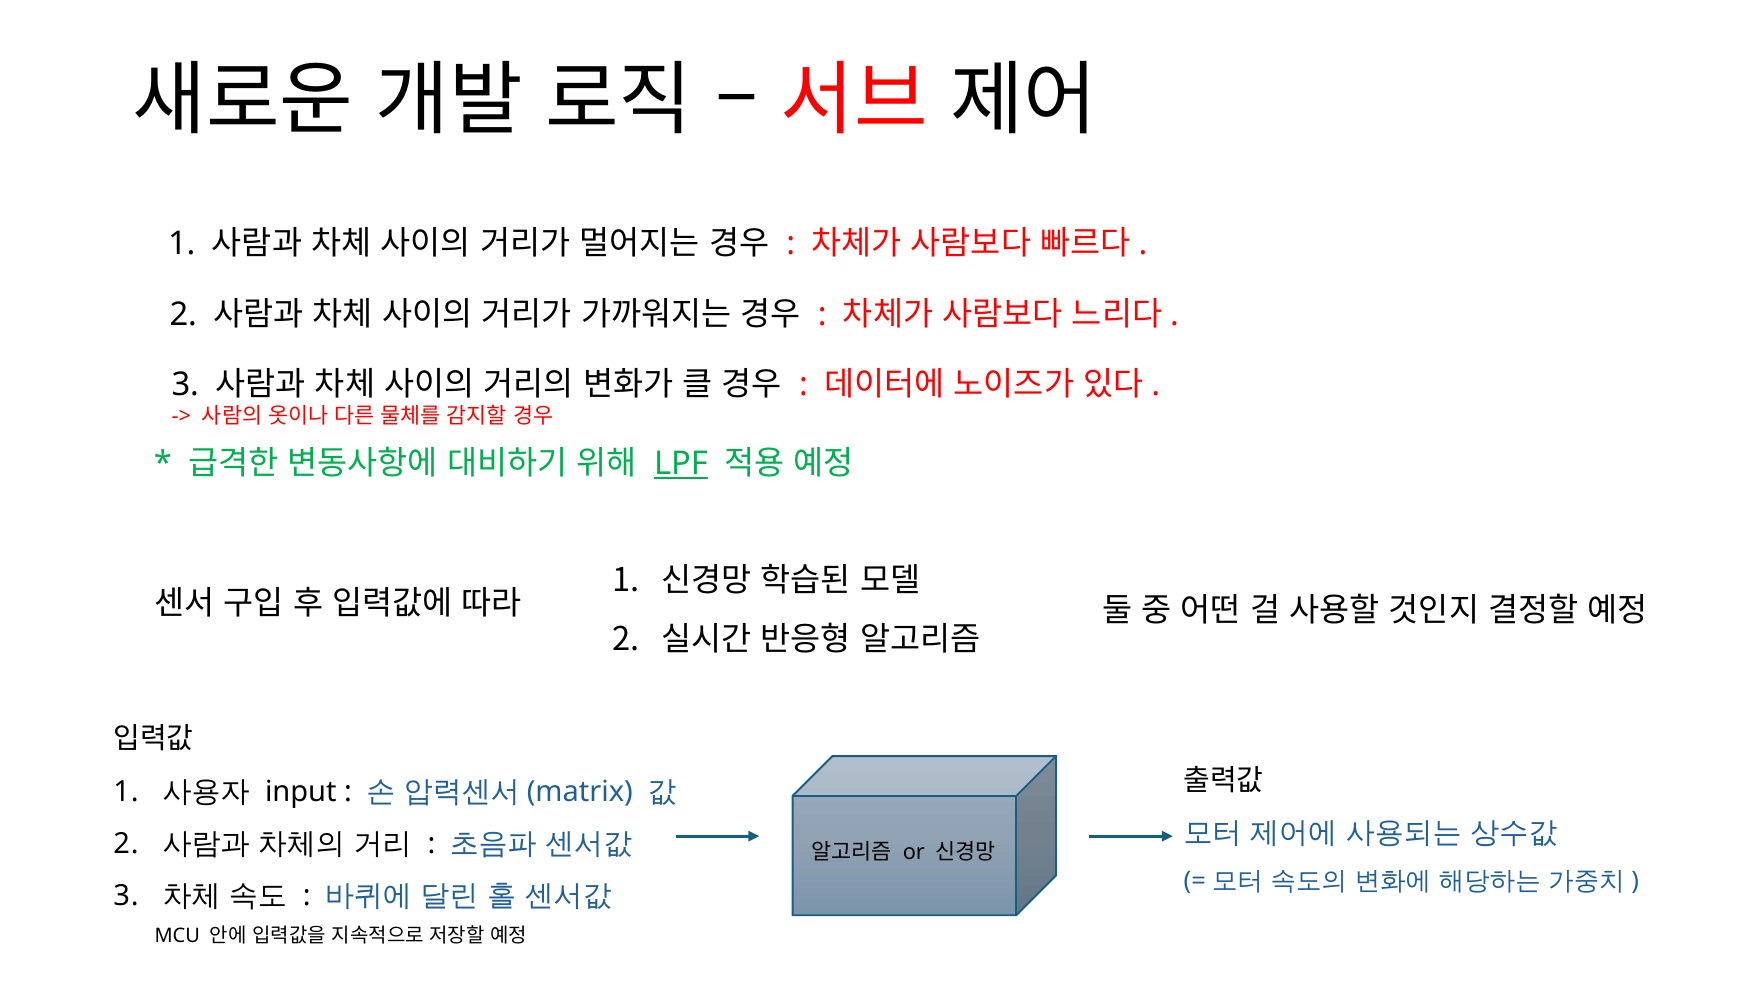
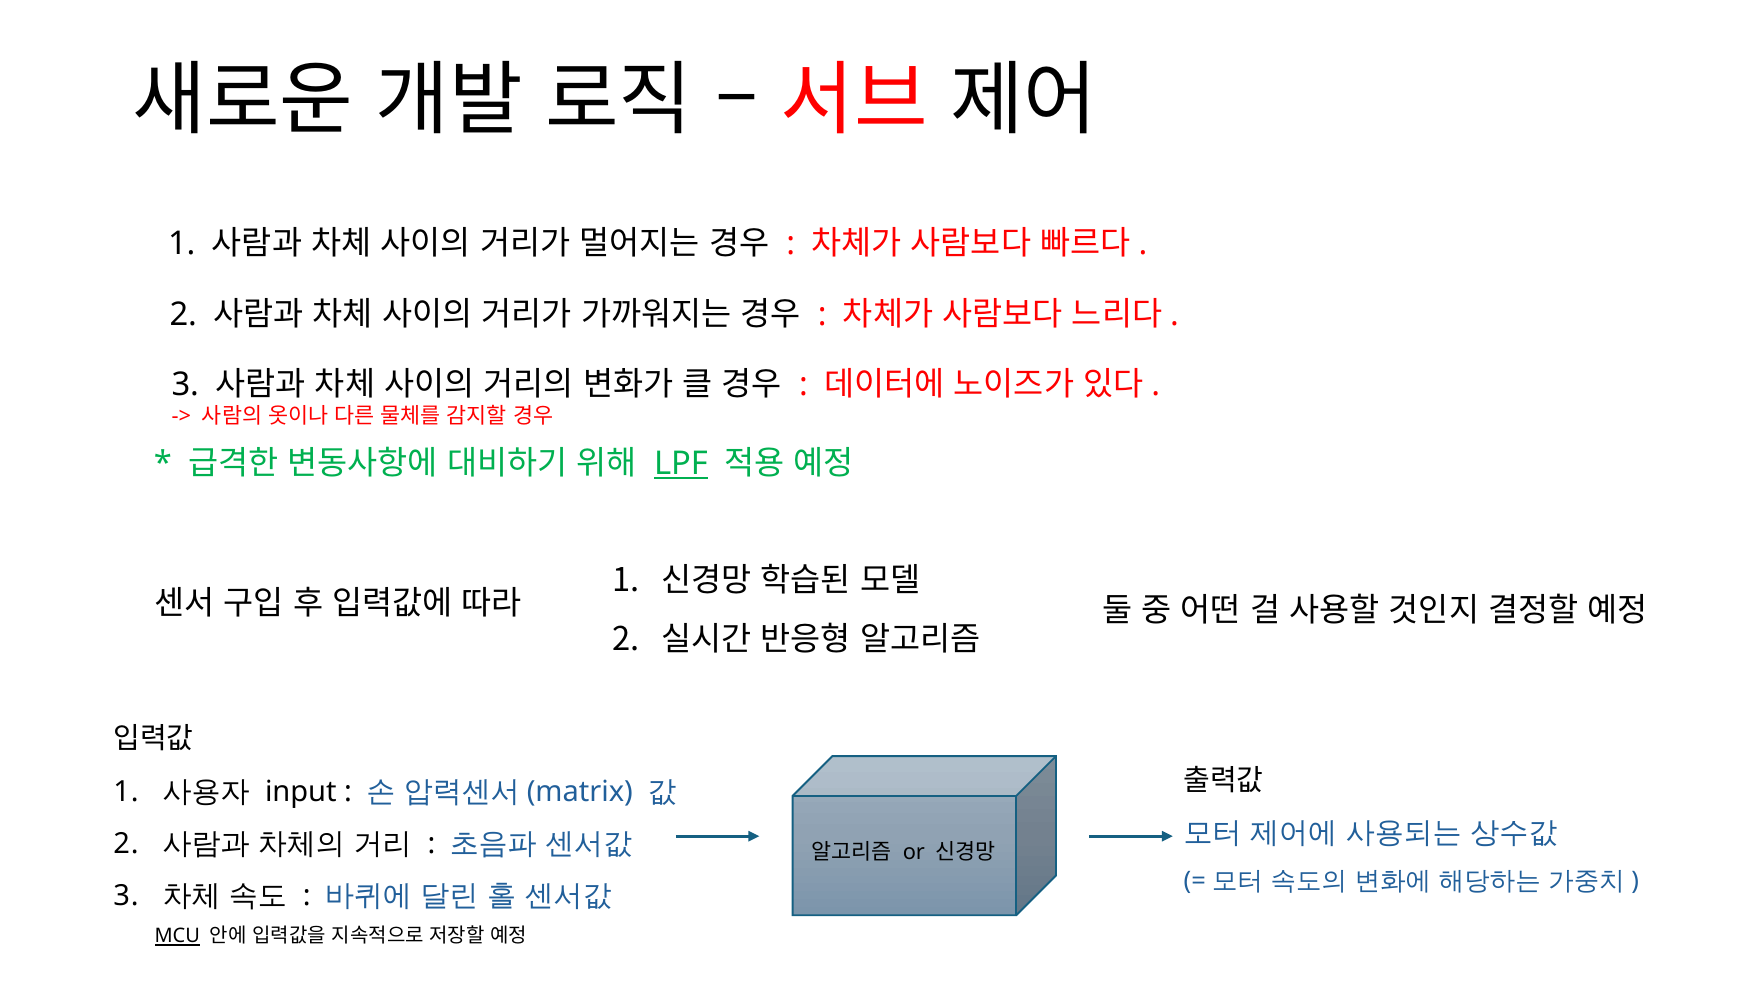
MCU underline: none -> present (177, 936)
